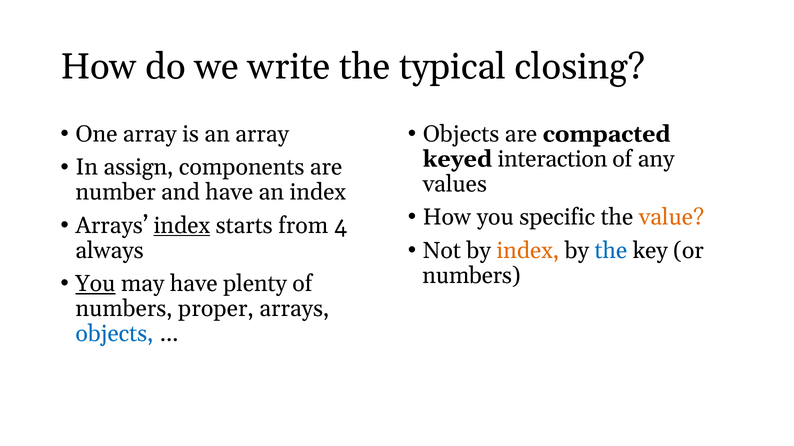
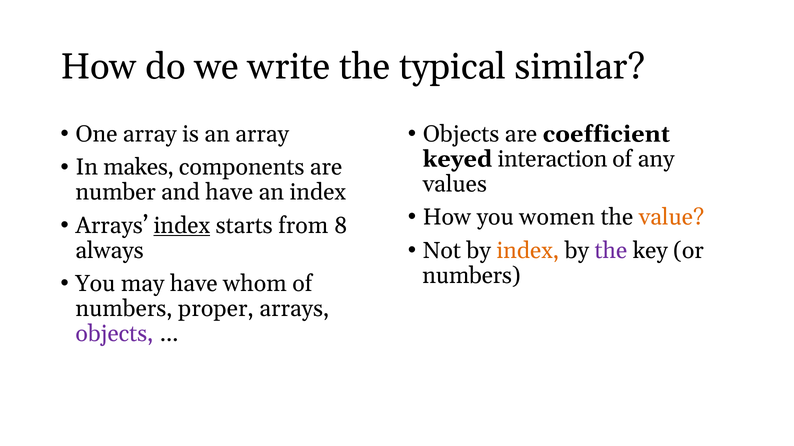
closing: closing -> similar (580, 67)
compacted: compacted -> coefficient (606, 134)
assign: assign -> makes (139, 168)
specific: specific -> women (557, 218)
4: 4 -> 8 (341, 226)
the colour: blue -> purple (611, 251)
You underline: present -> none (95, 284)
plenty: plenty -> whom (255, 284)
objects colour: blue -> purple (114, 334)
